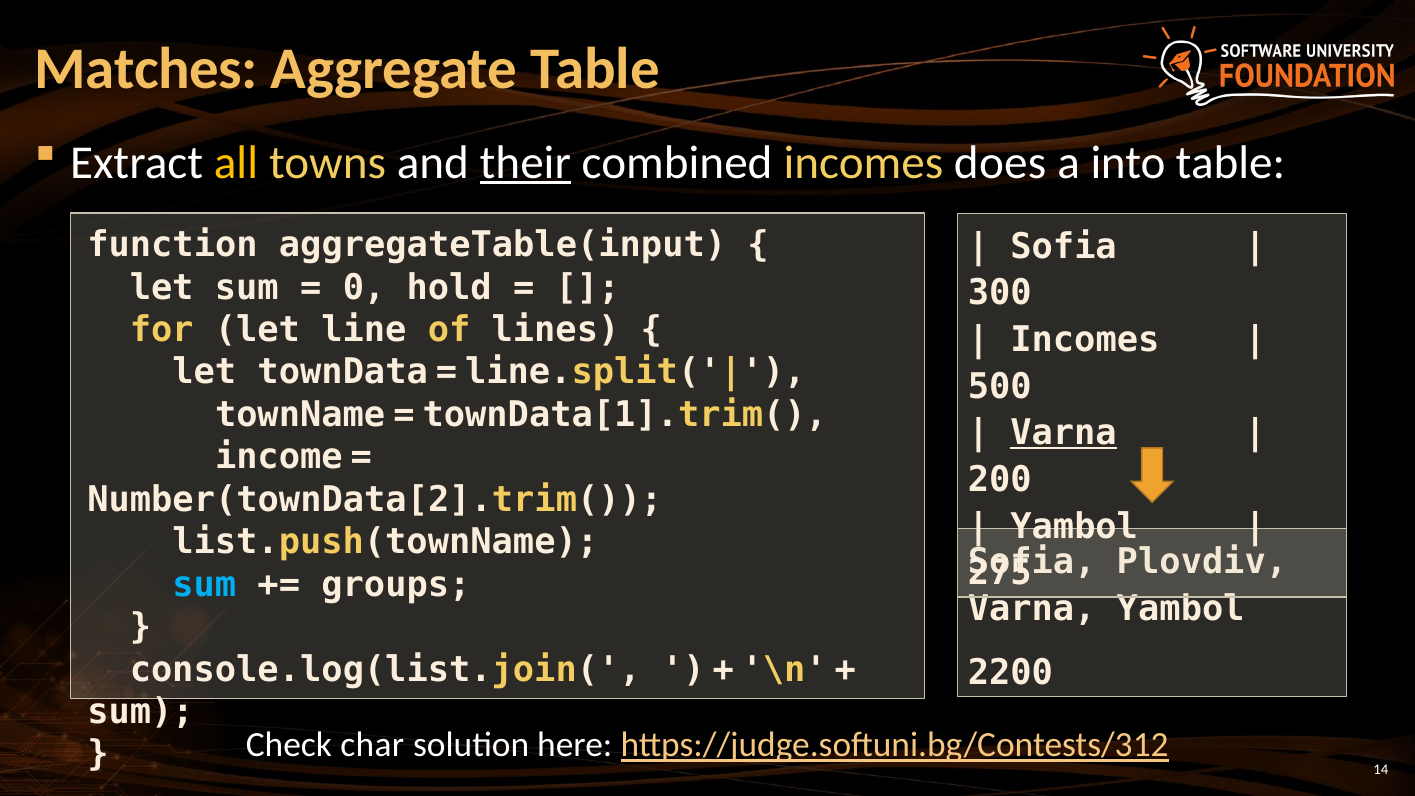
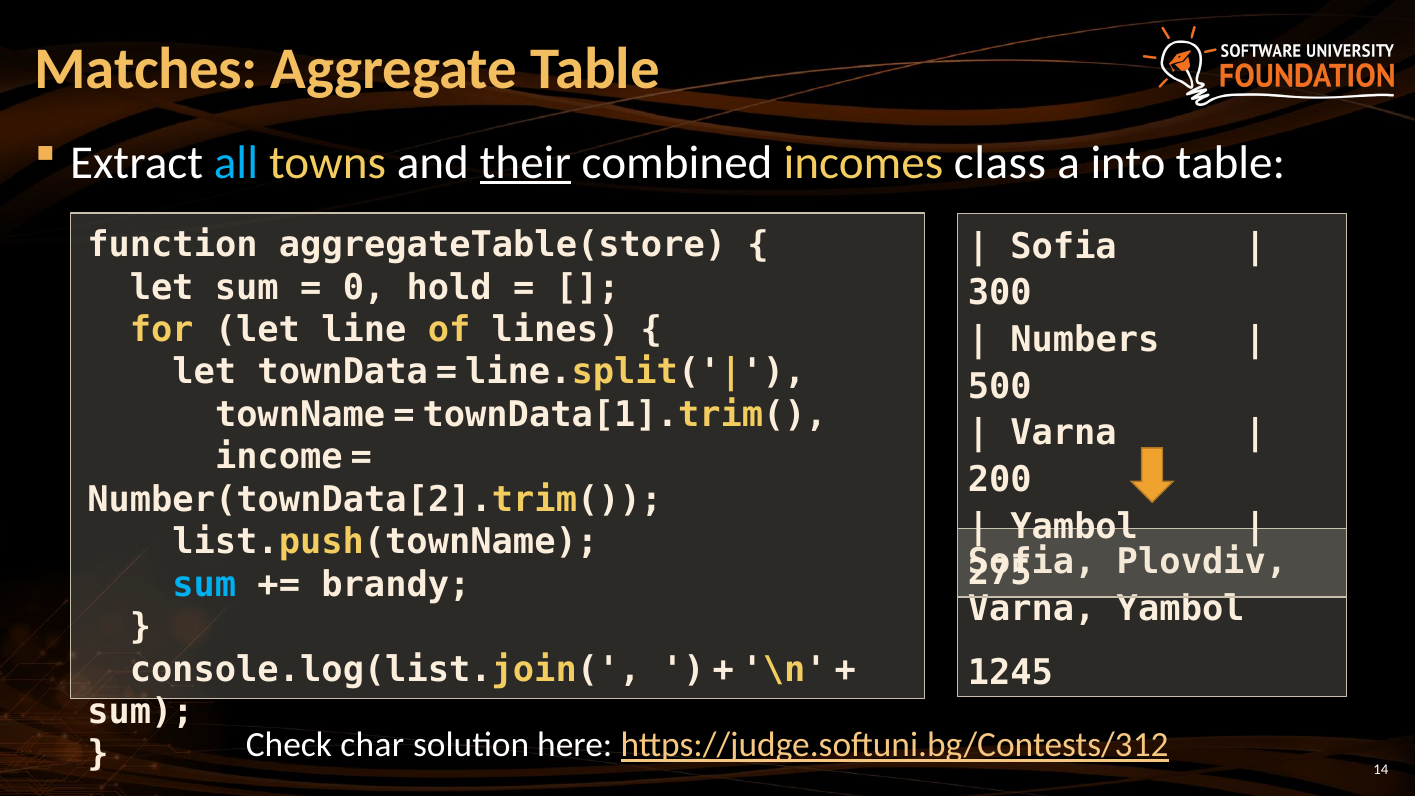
all colour: yellow -> light blue (236, 162)
does: does -> class (1000, 162)
aggregateTable(input: aggregateTable(input -> aggregateTable(store (503, 245)
Incomes: Incomes -> Numbers (1085, 340)
Varna underline: present -> none (1064, 433)
groups: groups -> brandy (396, 585)
2200: 2200 -> 1245 (1010, 673)
